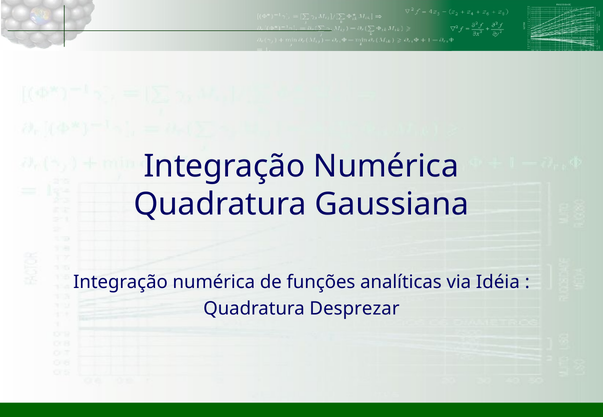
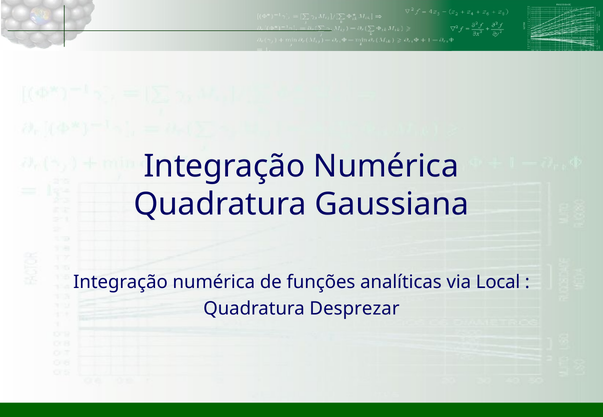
Idéia: Idéia -> Local (498, 282)
